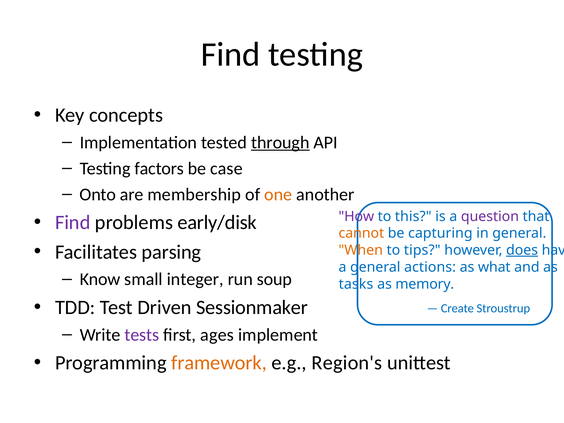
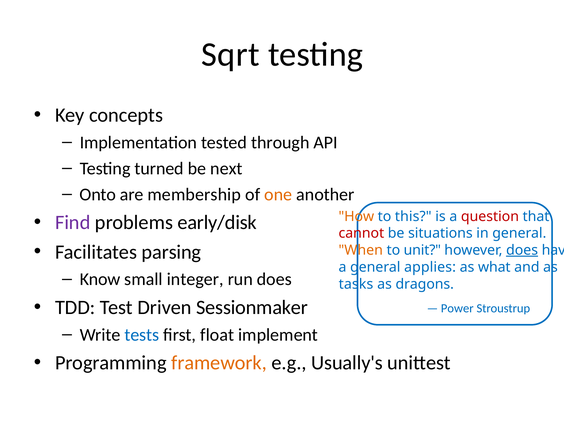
Find: Find -> Sqrt (230, 55)
through underline: present -> none (280, 142)
factors: factors -> turned (159, 168)
case: case -> next (226, 168)
How colour: purple -> orange (356, 216)
question colour: purple -> red (490, 216)
cannot colour: orange -> red (361, 233)
capturing: capturing -> situations (440, 233)
tips: tips -> unit (422, 250)
actions: actions -> applies (430, 267)
run soup: soup -> does (274, 279)
memory: memory -> dragons (425, 284)
Create: Create -> Power (457, 309)
tests colour: purple -> blue (142, 335)
ages: ages -> float (217, 335)
Region's: Region's -> Usually's (347, 363)
